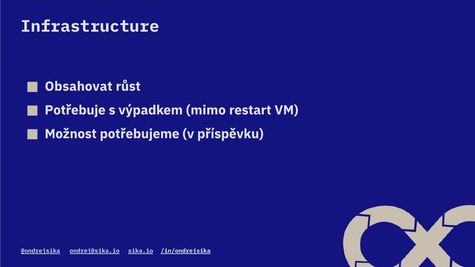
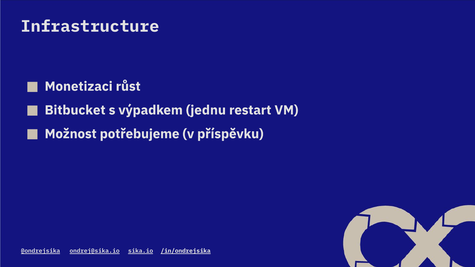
Obsahovat: Obsahovat -> Monetizaci (79, 86)
Potřebuje: Potřebuje -> Bitbucket (75, 110)
mimo: mimo -> jednu (206, 110)
